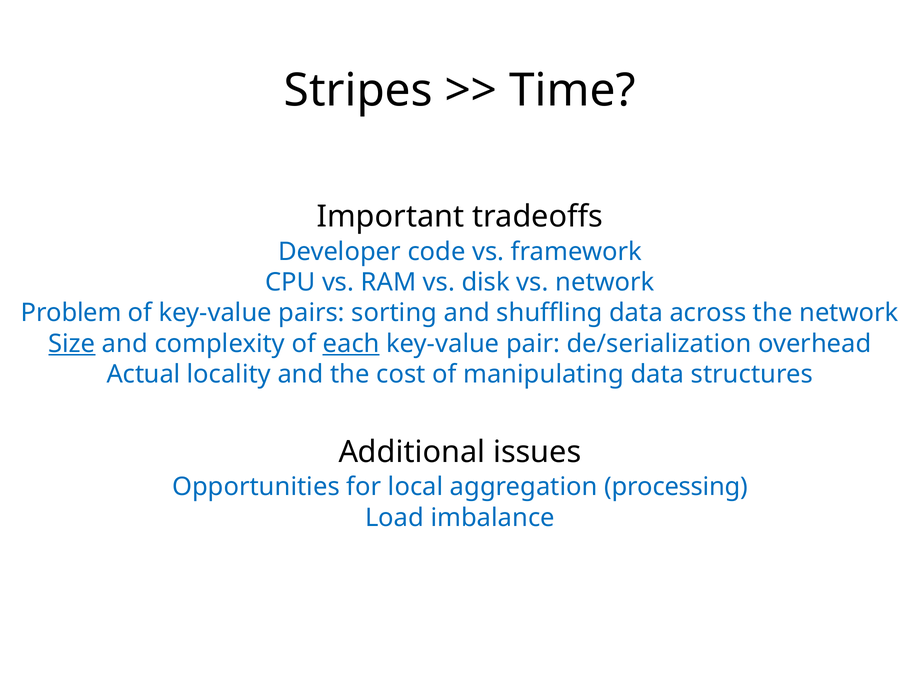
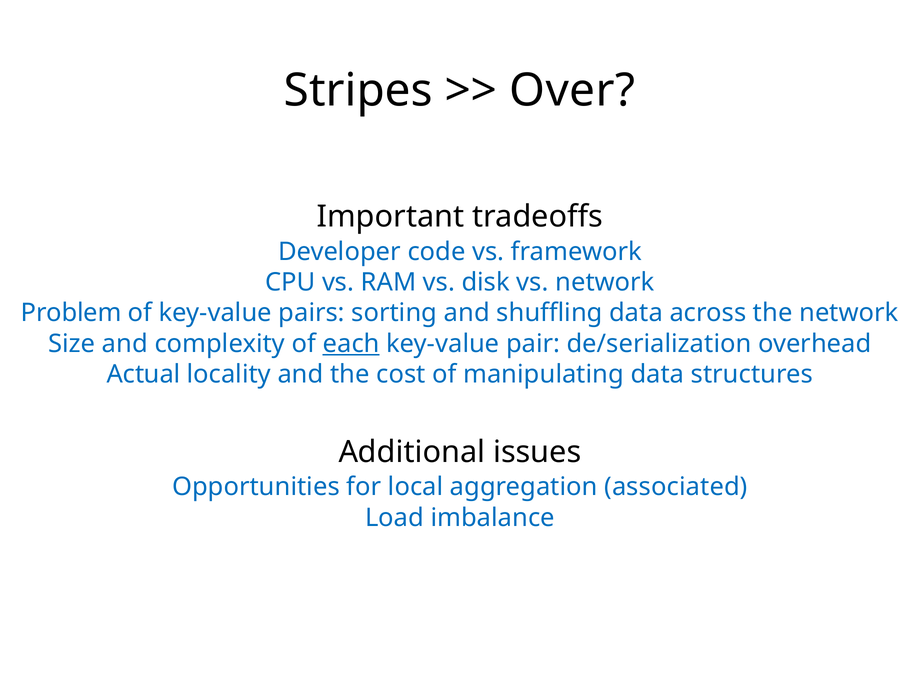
Time: Time -> Over (572, 91)
Size underline: present -> none (72, 344)
processing: processing -> associated (676, 487)
